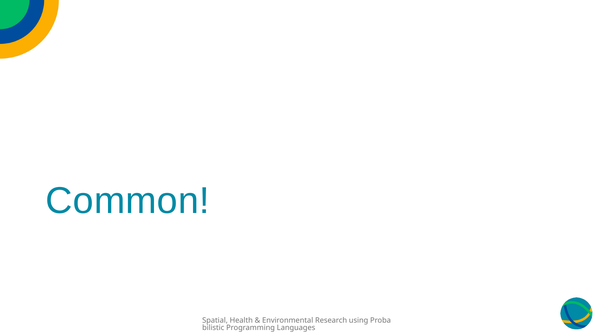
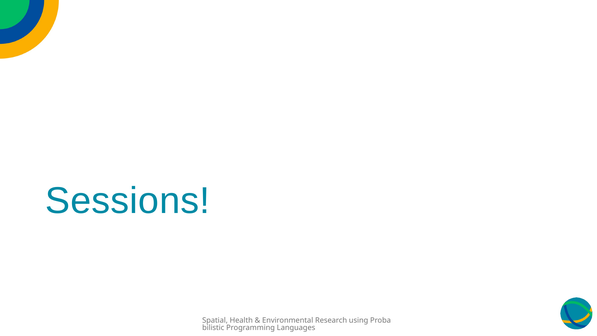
Common: Common -> Sessions (128, 201)
